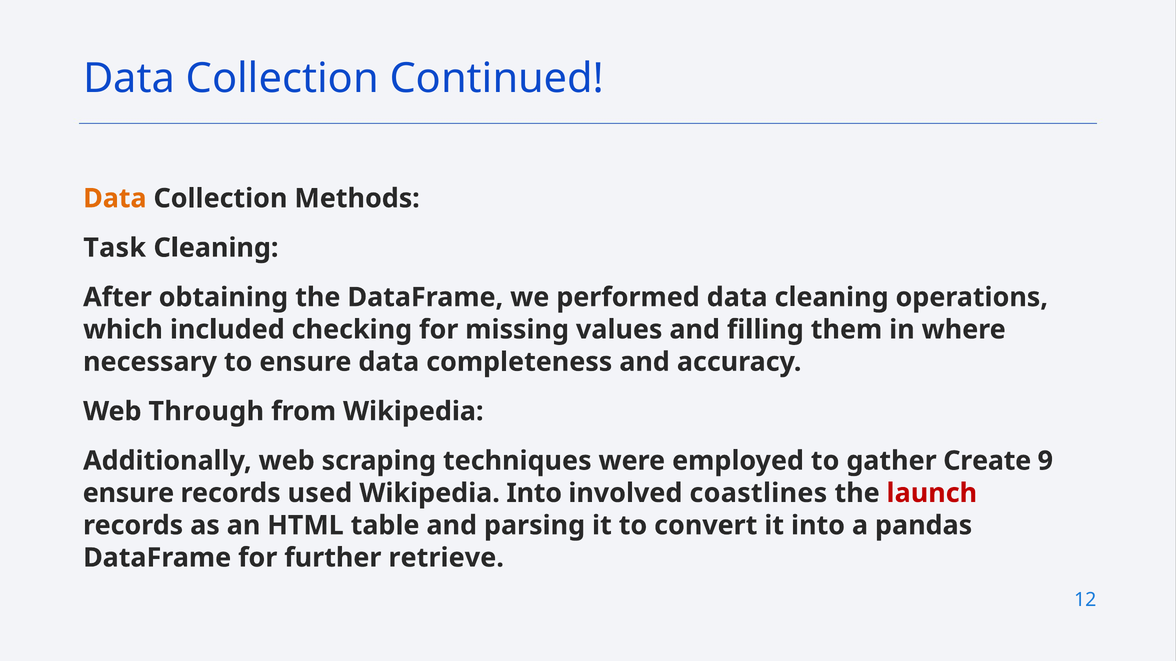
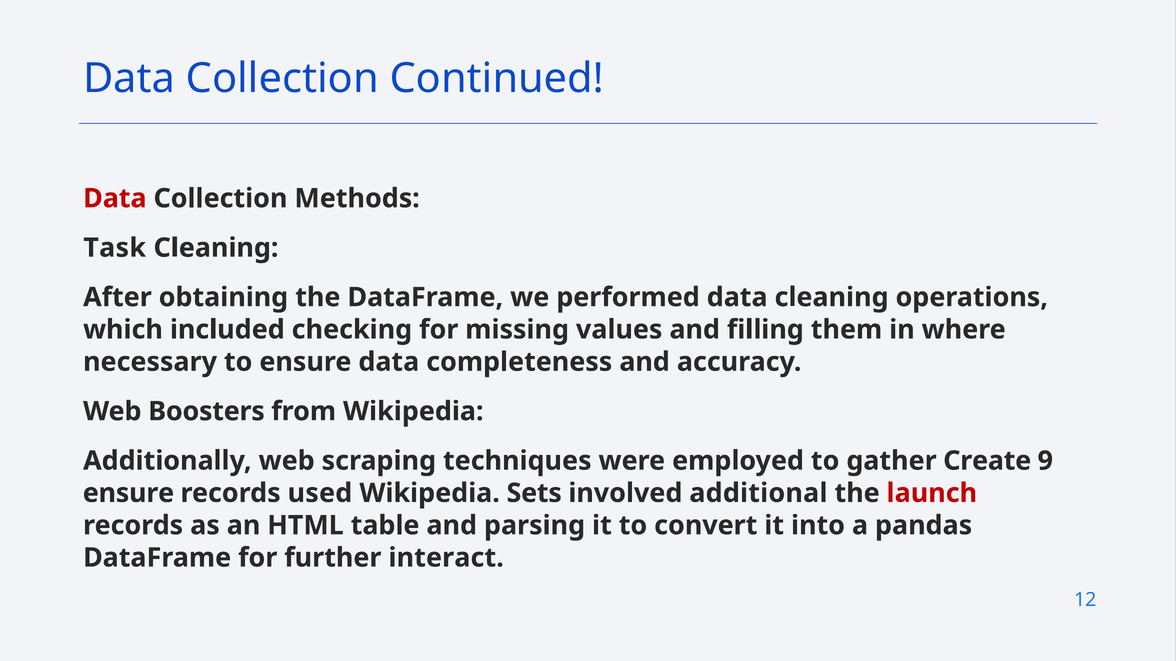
Data colour: orange -> red (115, 199)
Through: Through -> Boosters (207, 412)
Wikipedia Into: Into -> Sets (534, 493)
coastlines: coastlines -> additional (758, 493)
retrieve: retrieve -> interact (446, 558)
